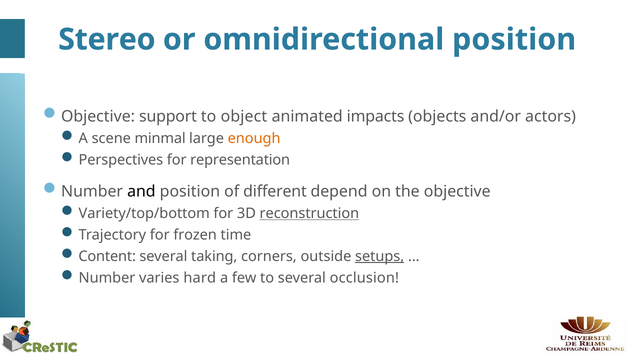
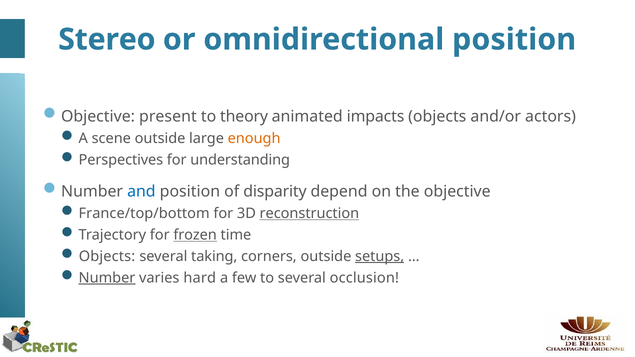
support: support -> present (168, 116)
object: object -> theory (244, 116)
scene minmal: minmal -> outside (160, 138)
representation: representation -> understanding (240, 160)
and colour: black -> blue (141, 192)
different: different -> disparity (275, 192)
Variety/top/bottom: Variety/top/bottom -> France/top/bottom (144, 214)
frozen underline: none -> present (195, 235)
Content: Content -> Objects (107, 256)
Number underline: none -> present (107, 278)
